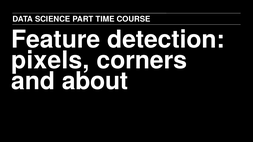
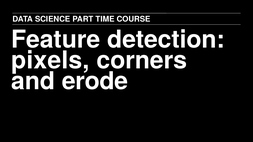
about: about -> erode (95, 81)
